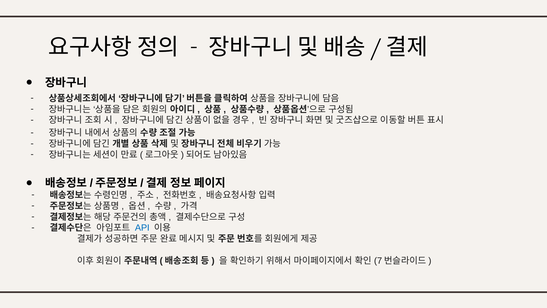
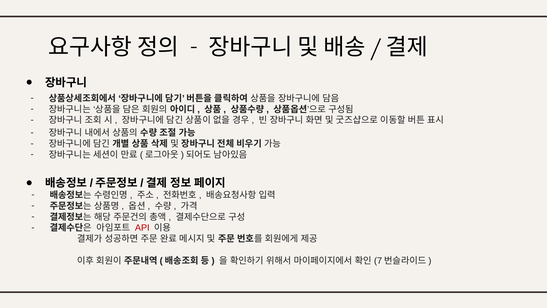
API colour: blue -> red (142, 228)
